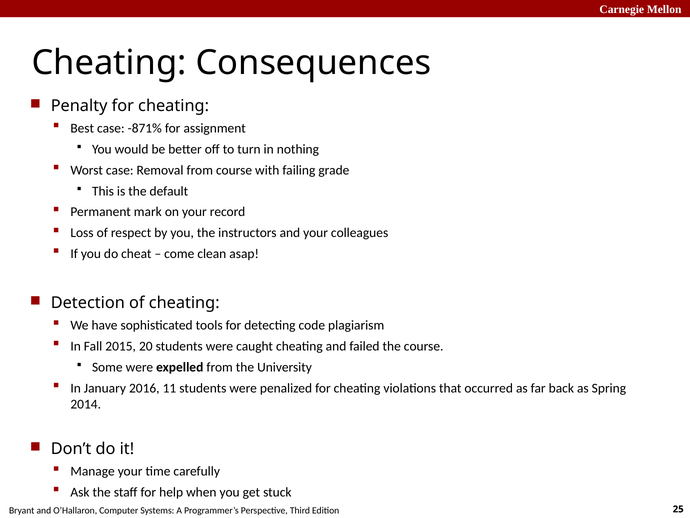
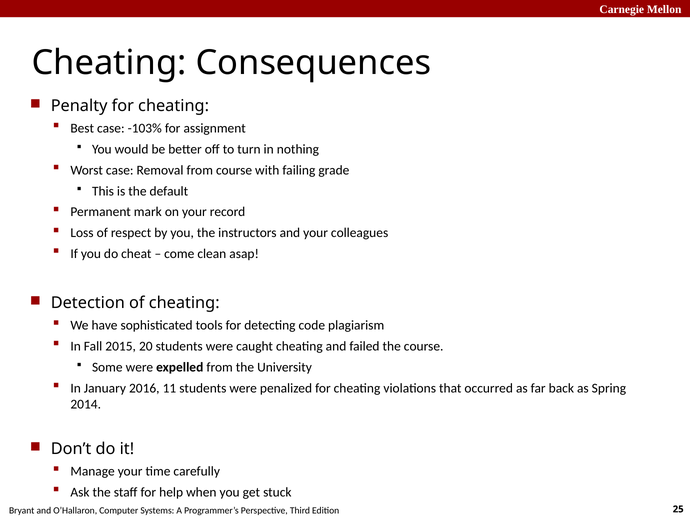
-871%: -871% -> -103% (145, 128)
